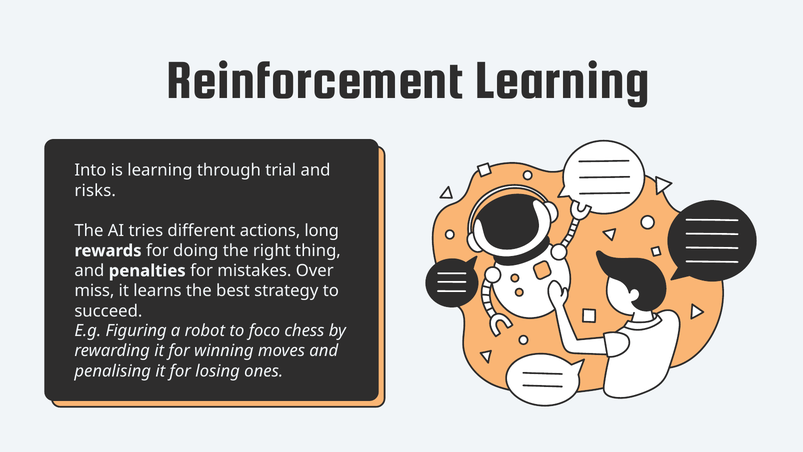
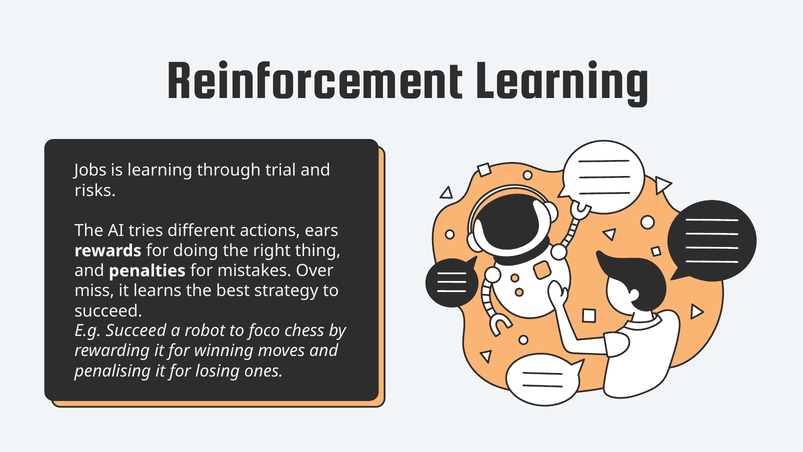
Into: Into -> Jobs (90, 170)
long: long -> ears (322, 231)
E.g Figuring: Figuring -> Succeed (136, 331)
